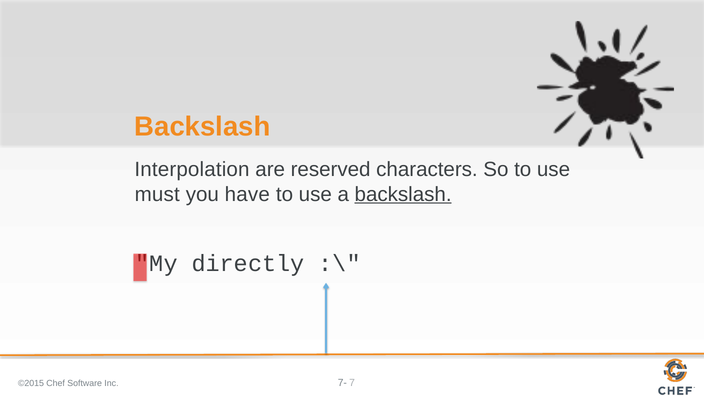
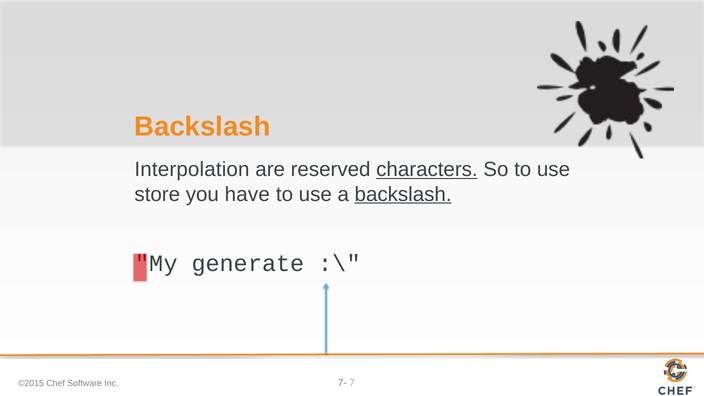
characters underline: none -> present (427, 170)
must: must -> store (157, 194)
directly: directly -> generate (248, 263)
